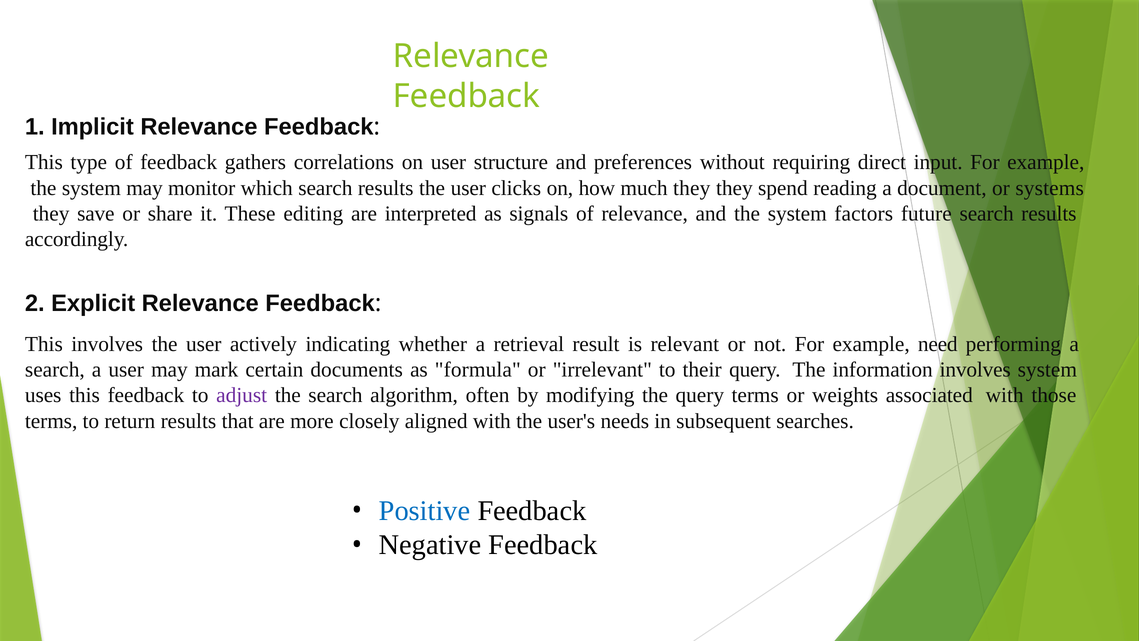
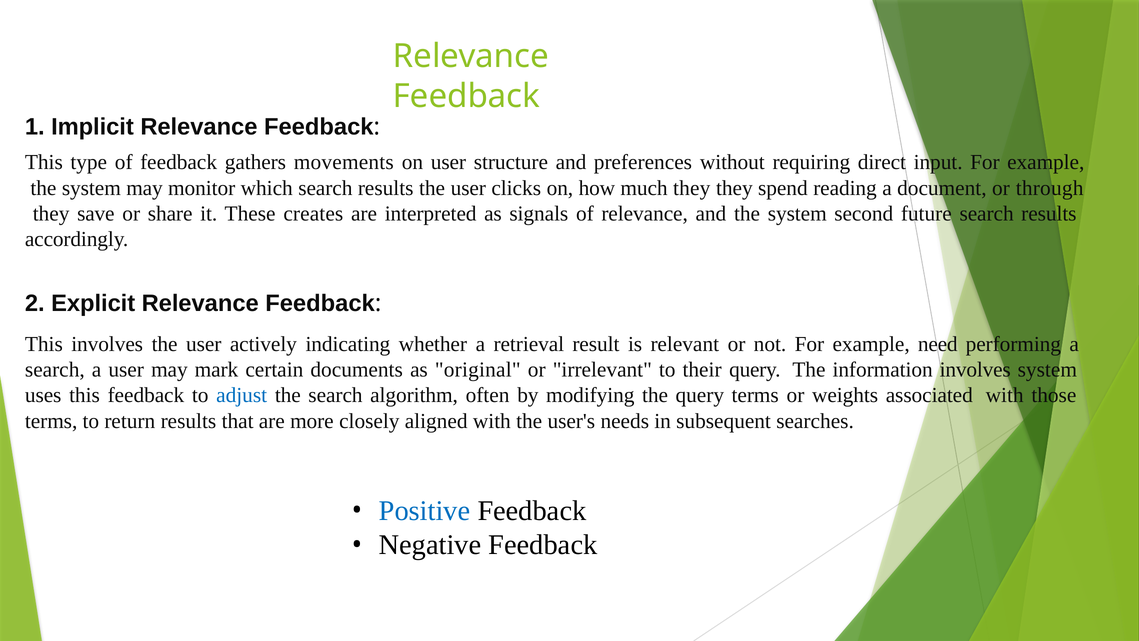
correlations: correlations -> movements (344, 162)
systems: systems -> through (1050, 188)
editing: editing -> creates (313, 214)
factors: factors -> second (864, 214)
formula: formula -> original (478, 370)
adjust colour: purple -> blue (242, 395)
